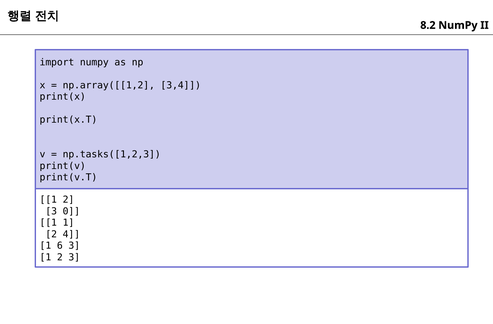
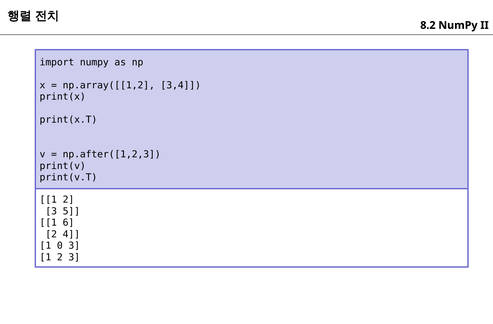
np.tasks([1,2,3: np.tasks([1,2,3 -> np.after([1,2,3 (112, 154)
0: 0 -> 5 (71, 211)
1 1: 1 -> 6 (68, 223)
6: 6 -> 0 (60, 246)
